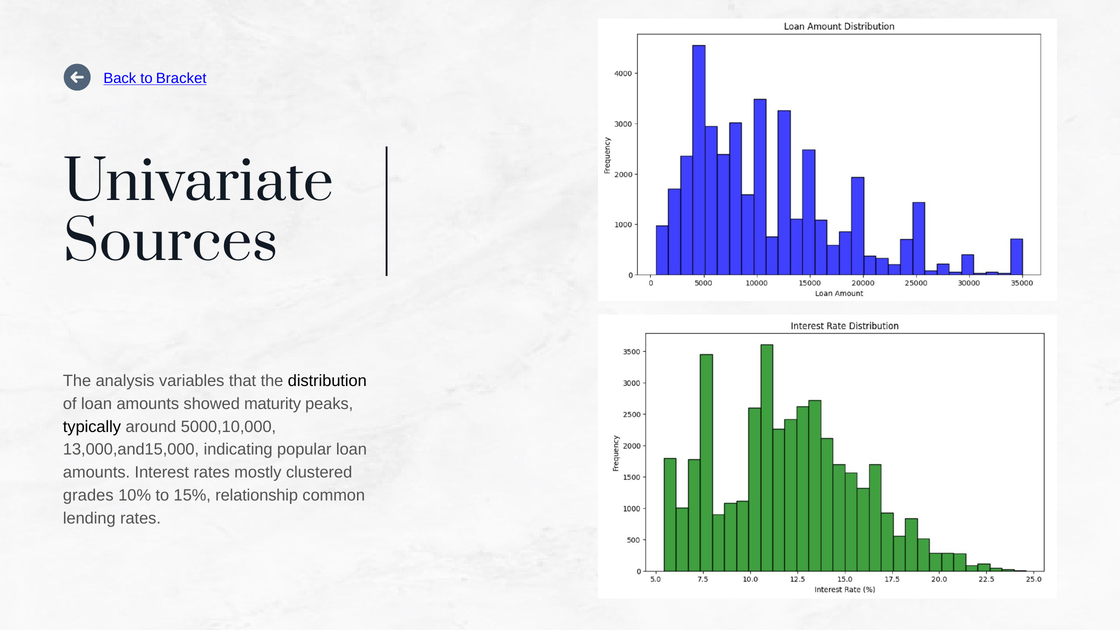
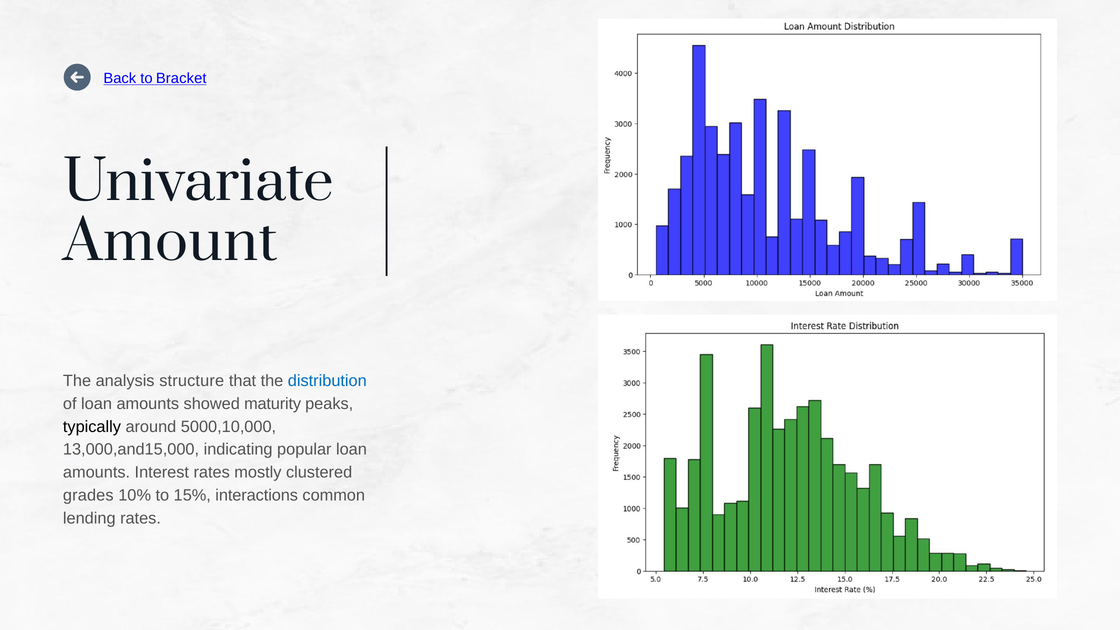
Sources: Sources -> Amount (170, 242)
variables: variables -> structure (192, 381)
distribution colour: black -> blue (327, 381)
relationship: relationship -> interactions (257, 495)
